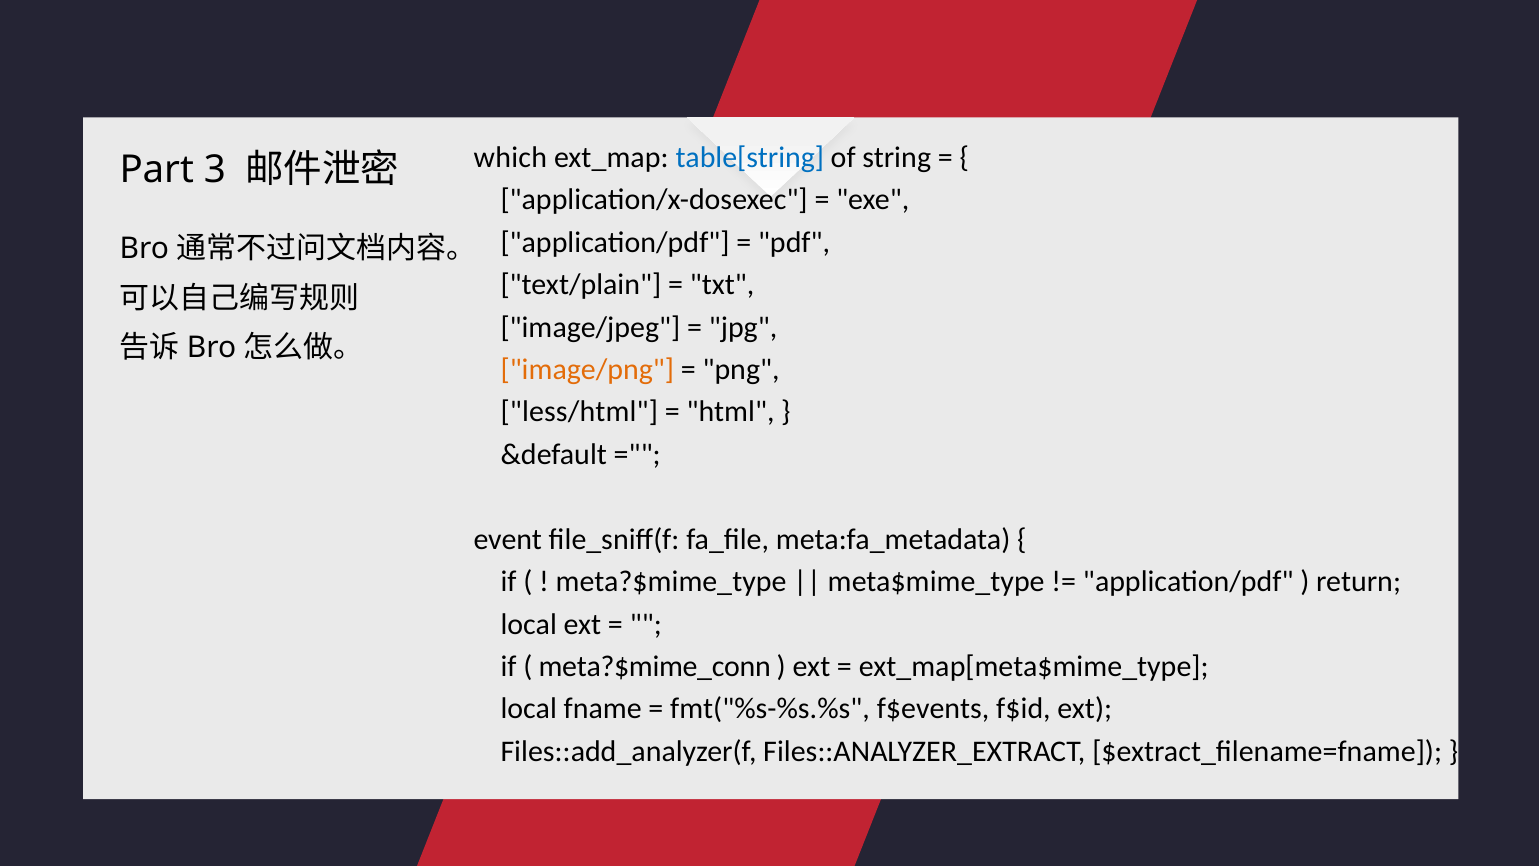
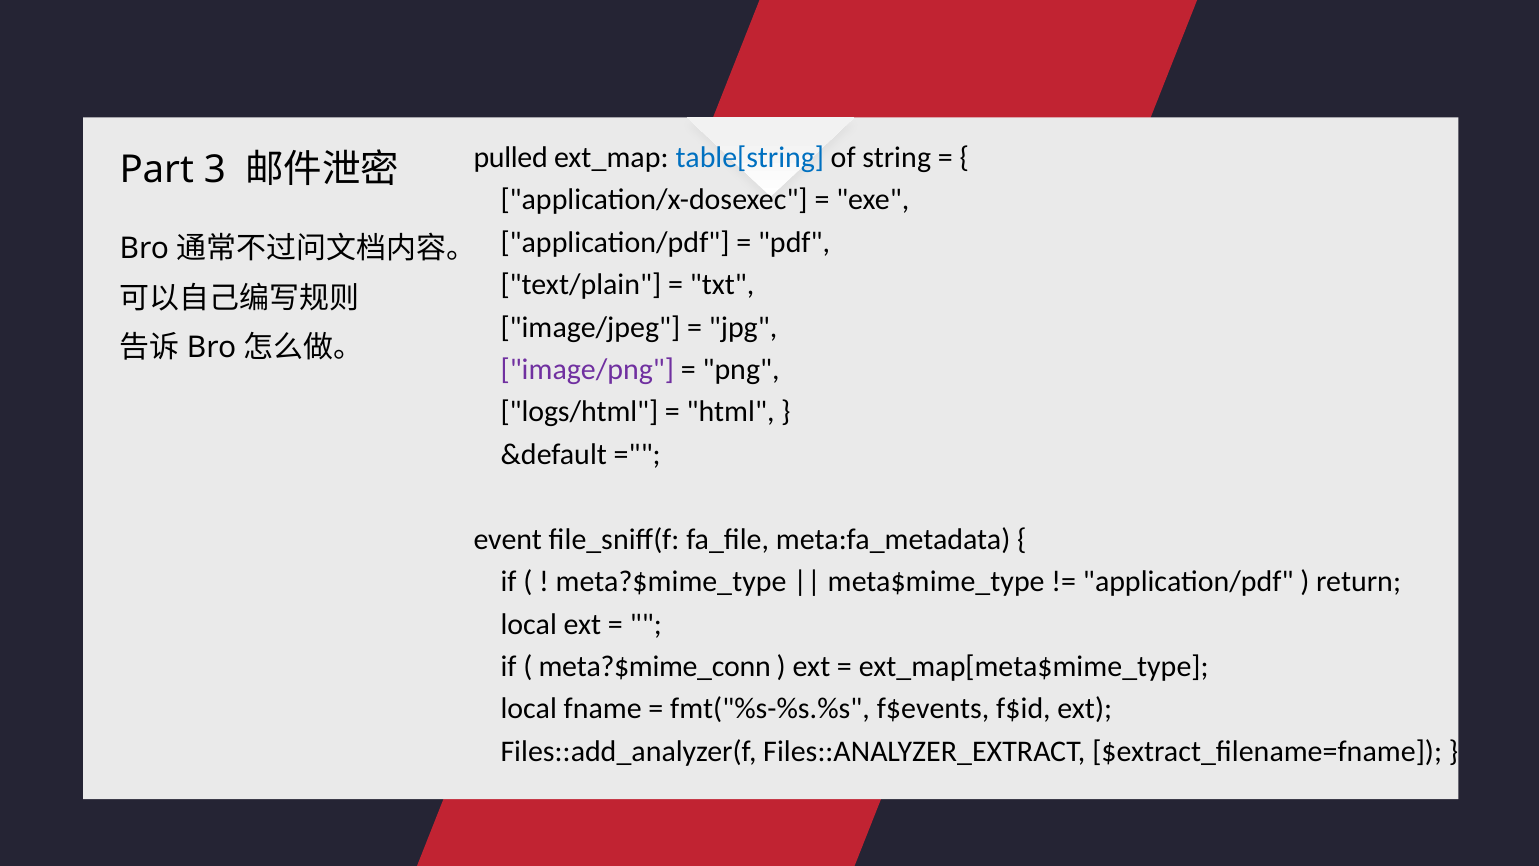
which: which -> pulled (511, 157)
image/png colour: orange -> purple (587, 370)
less/html: less/html -> logs/html (579, 412)
